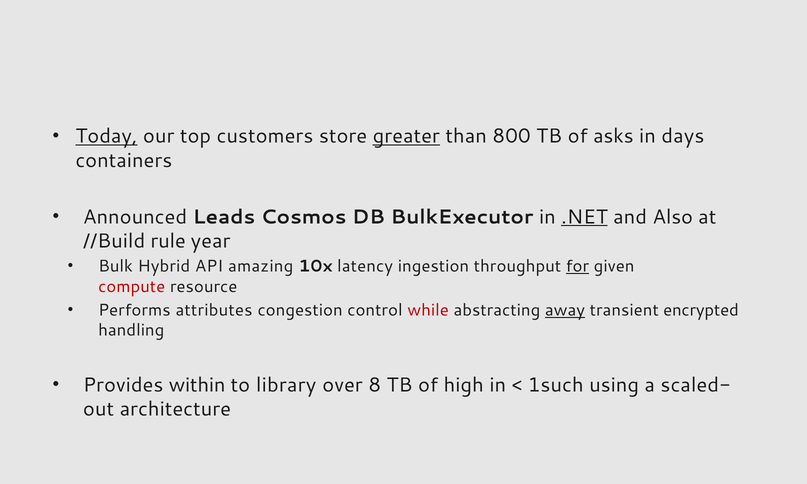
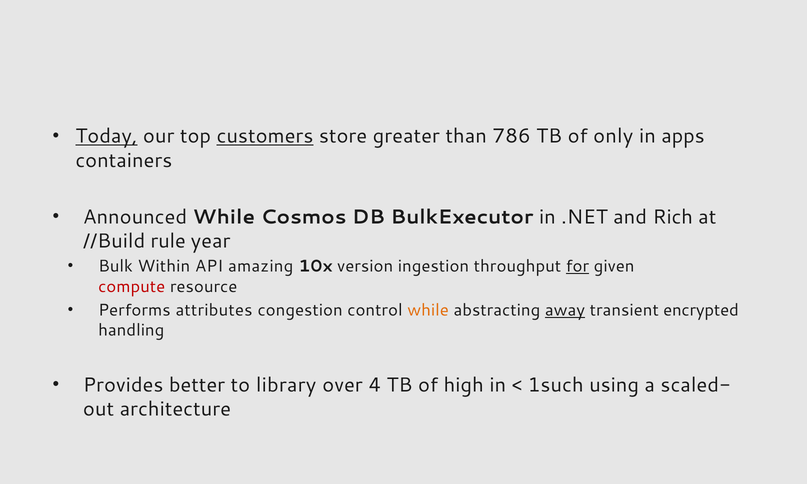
customers underline: none -> present (265, 136)
greater underline: present -> none (406, 136)
800: 800 -> 786 (512, 136)
asks: asks -> only (613, 136)
days: days -> apps (683, 136)
Announced Leads: Leads -> While (224, 217)
.NET underline: present -> none (584, 217)
Also: Also -> Rich (673, 217)
Hybrid: Hybrid -> Within (164, 266)
latency: latency -> version (365, 266)
while colour: red -> orange (428, 310)
within: within -> better (197, 385)
8: 8 -> 4 (375, 385)
